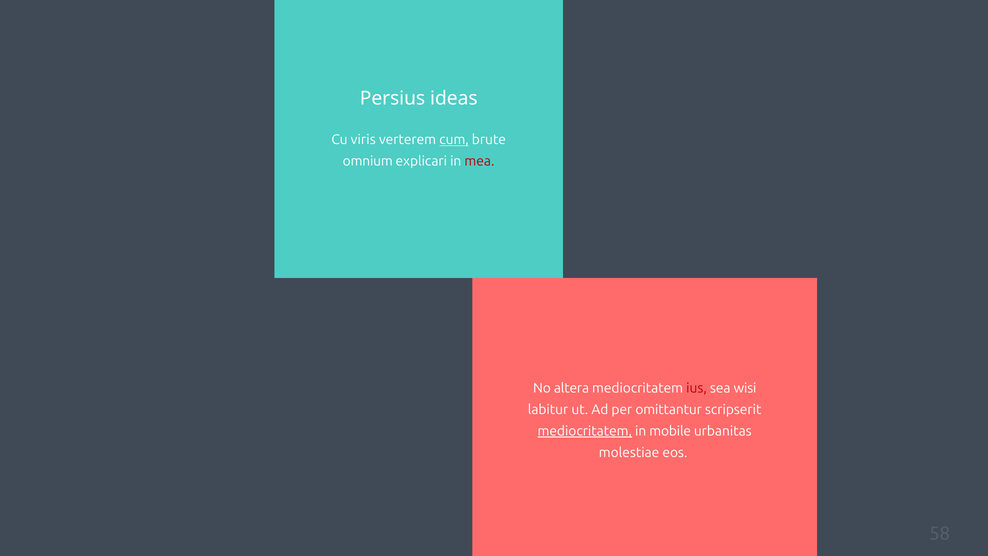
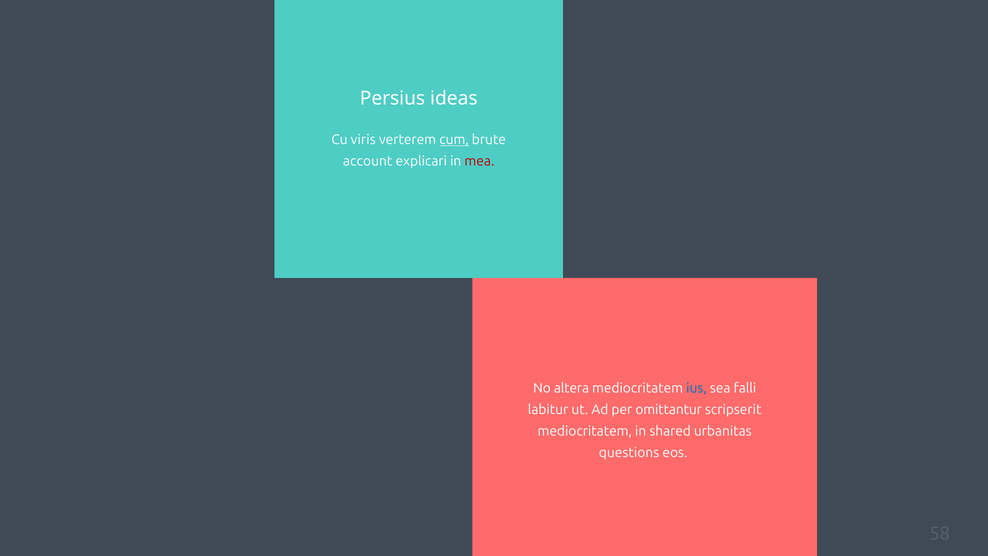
omnium: omnium -> account (368, 161)
ius colour: red -> blue (696, 388)
wisi: wisi -> falli (745, 388)
mediocritatem underline: present -> none (585, 431)
mobile: mobile -> shared (670, 431)
molestiae: molestiae -> questions (629, 452)
